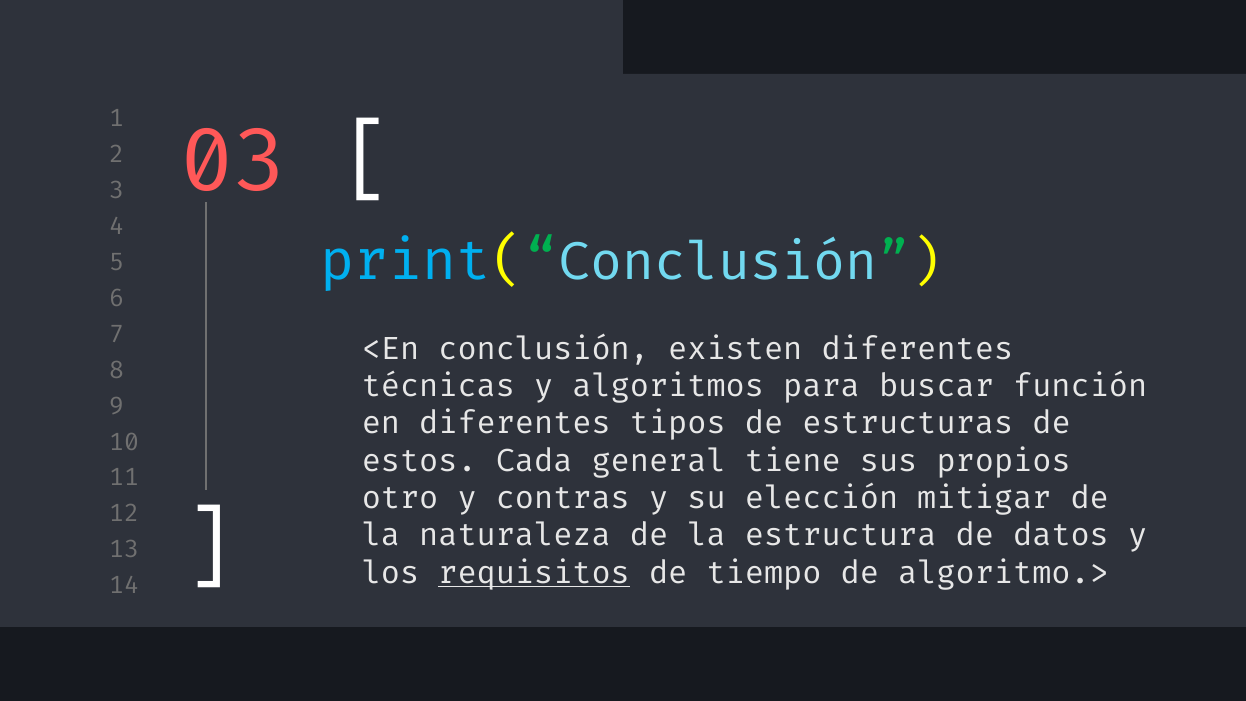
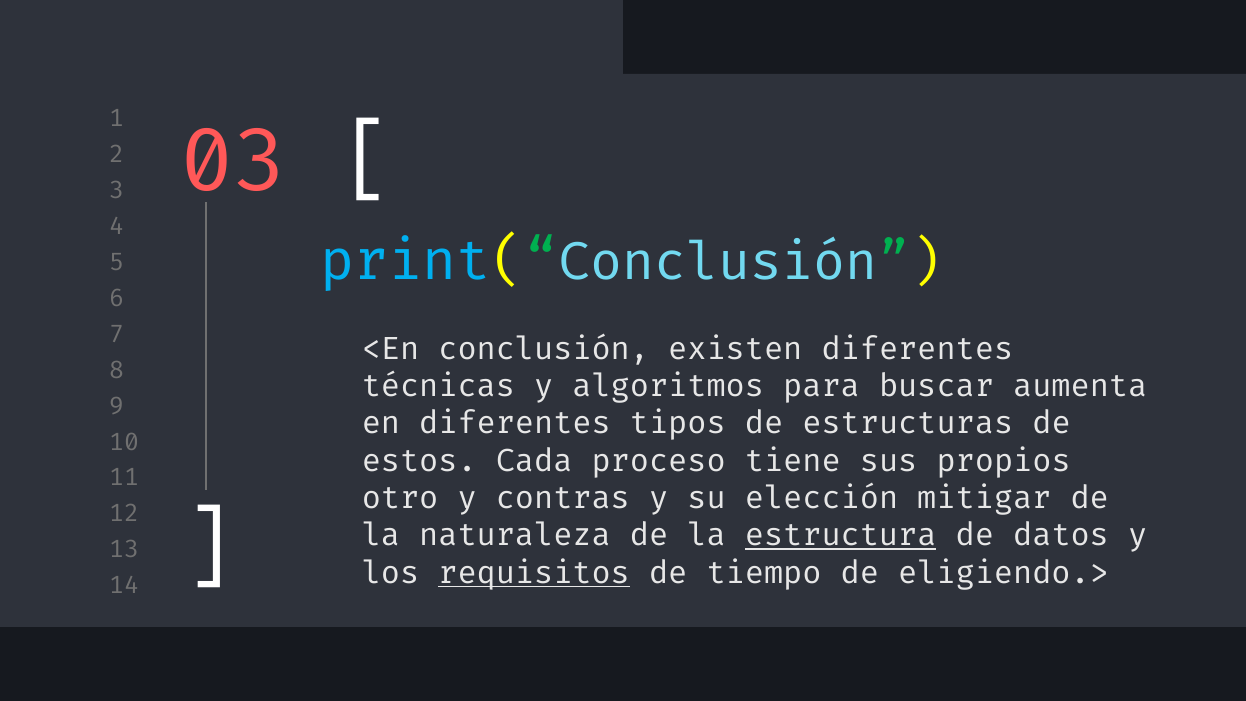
función: función -> aumenta (1080, 386)
general: general -> proceso (659, 461)
estructura underline: none -> present (841, 536)
algoritmo.>: algoritmo.> -> eligiendo.> (1004, 573)
